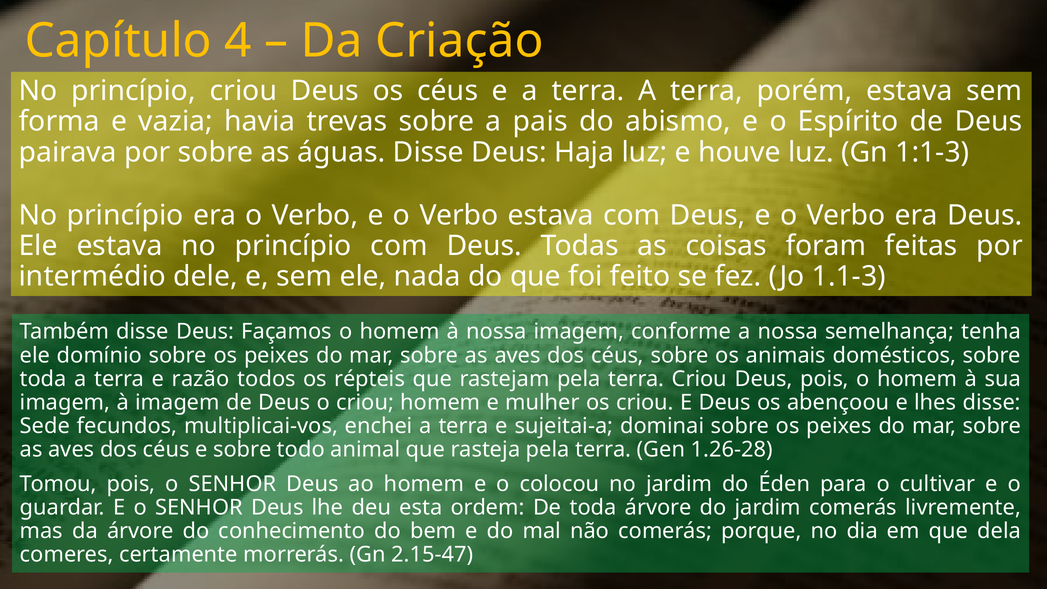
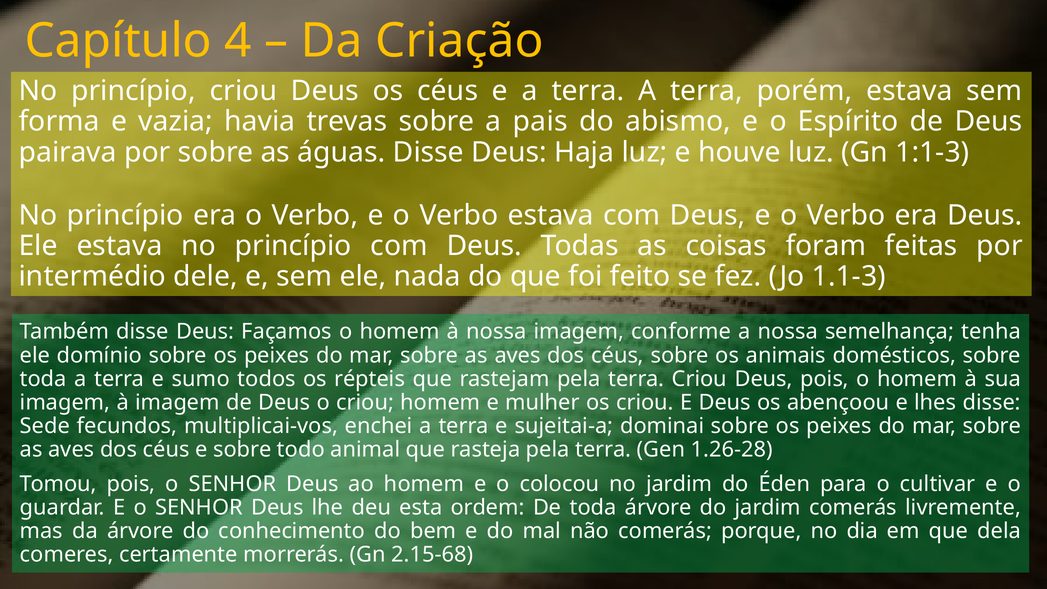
razão: razão -> sumo (201, 379)
2.15-47: 2.15-47 -> 2.15-68 (432, 555)
